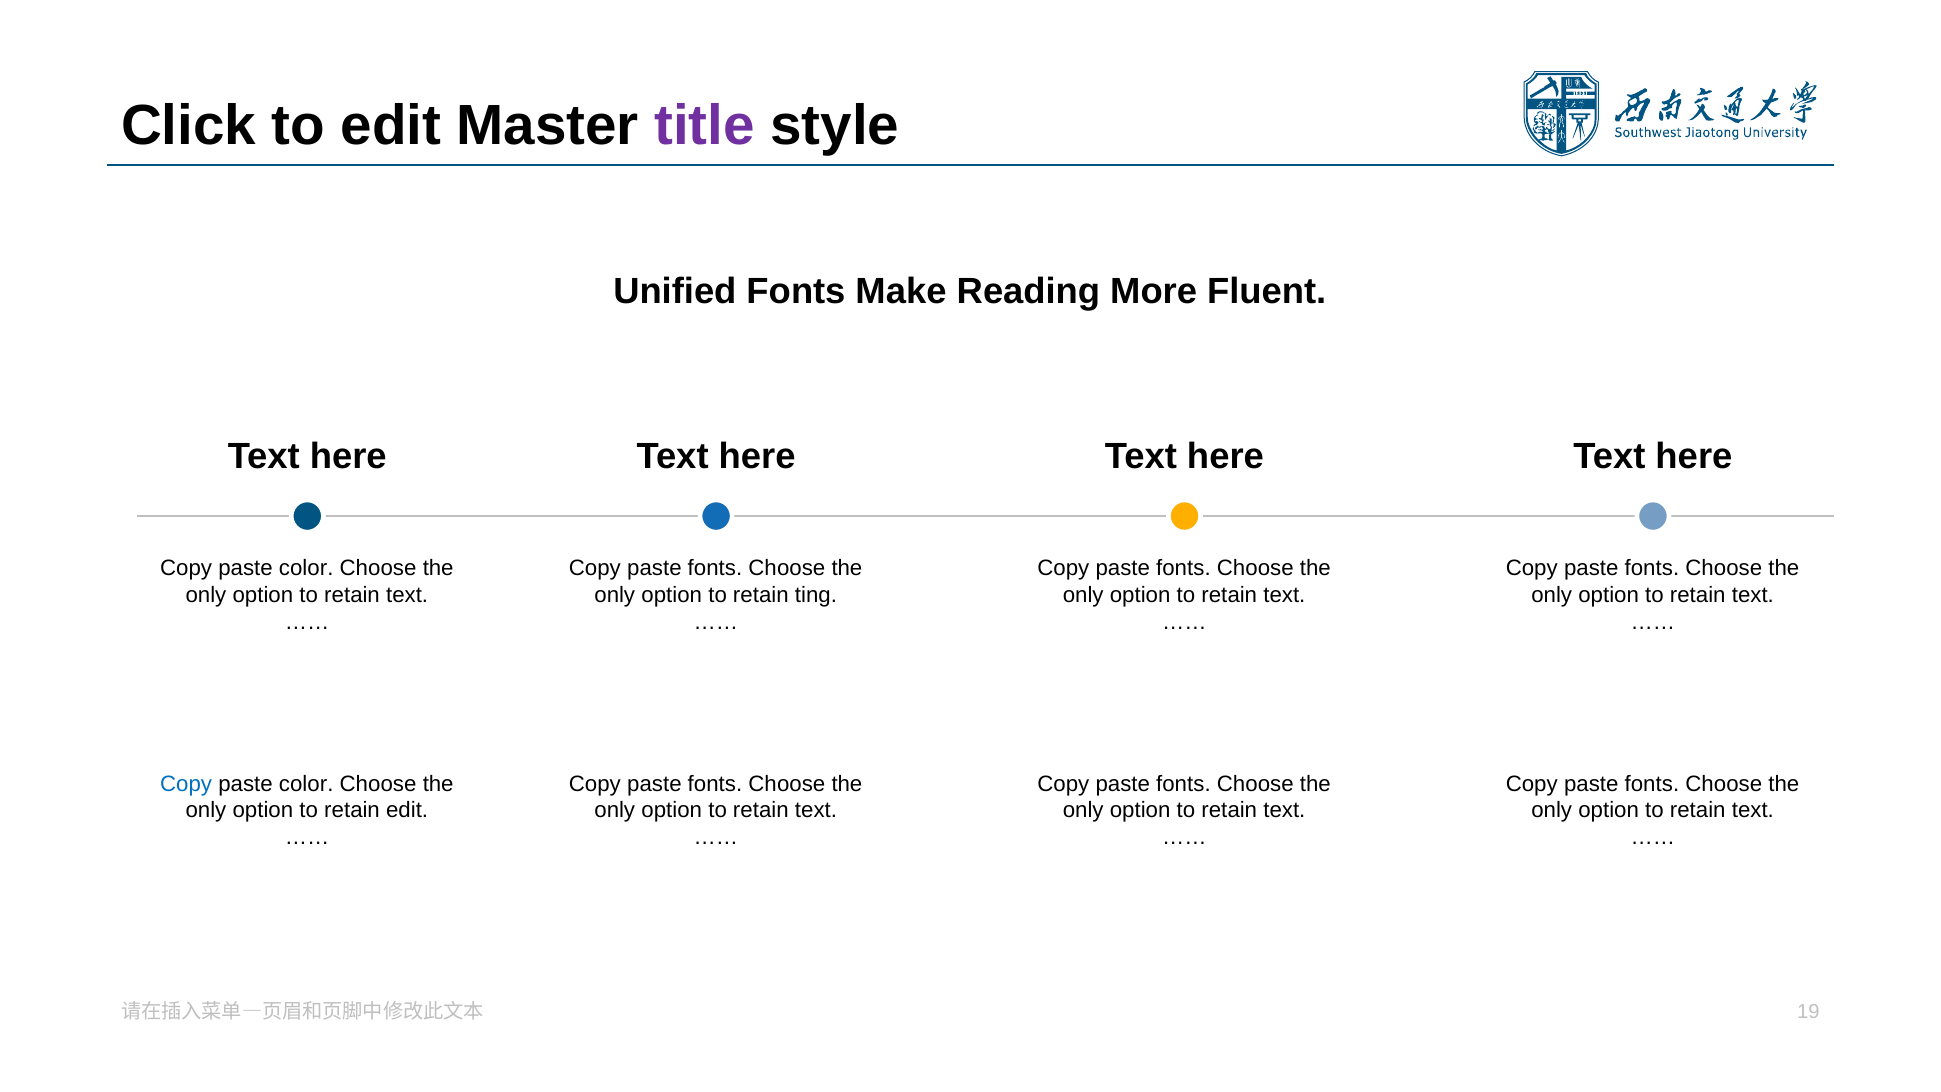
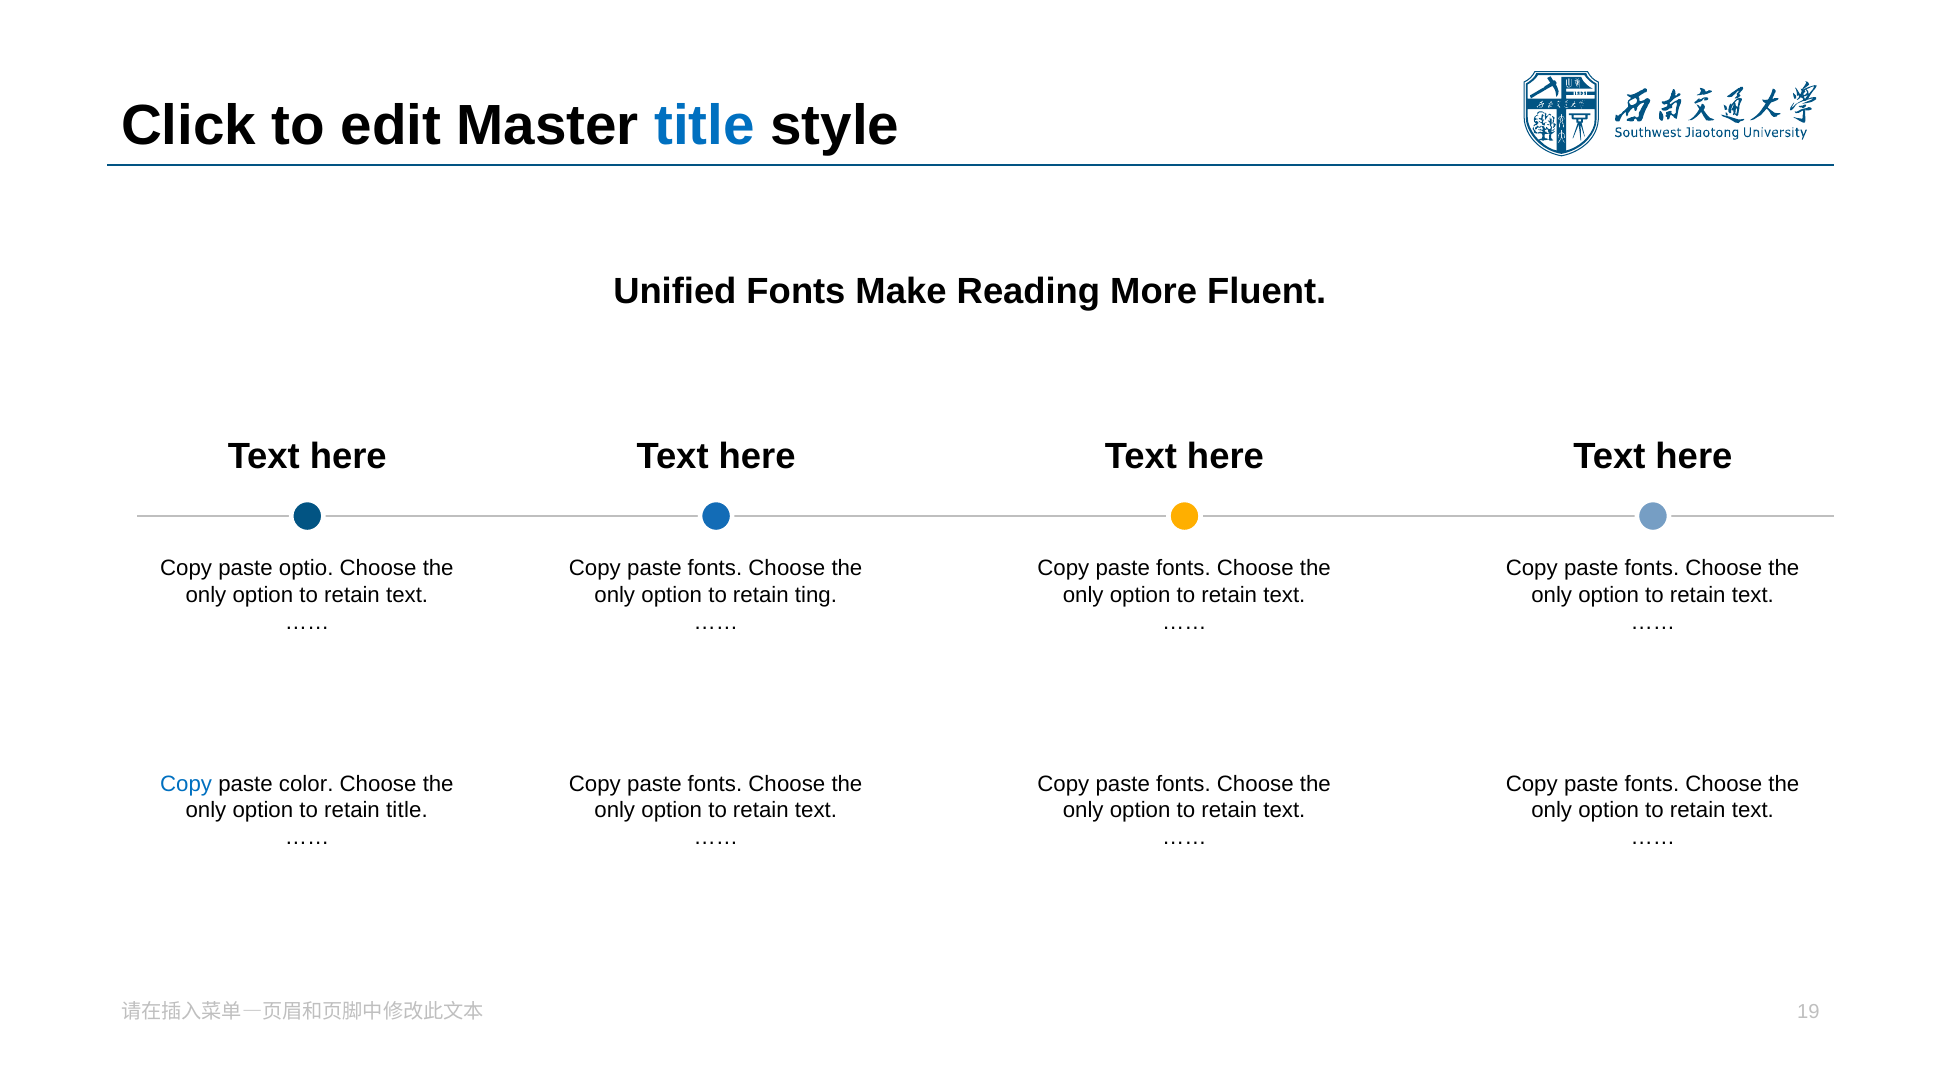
title colour: purple -> blue (705, 126)
color: color -> optio (306, 568)
retain edit: edit -> title (407, 810)
